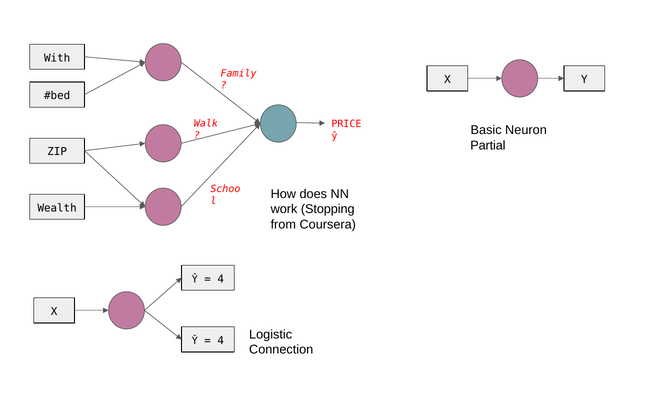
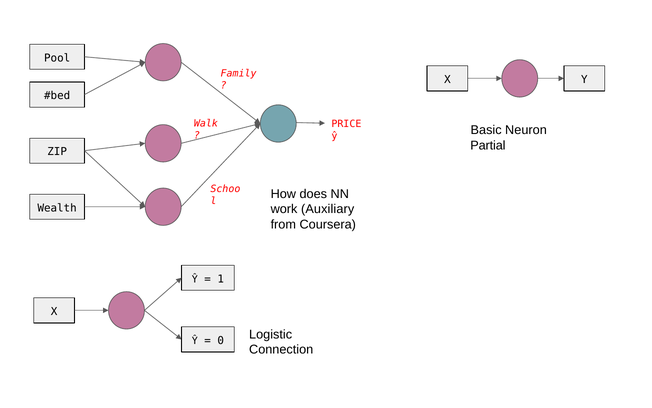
With: With -> Pool (57, 58)
Stopping: Stopping -> Auxiliary (328, 209)
4: 4 -> 1 (221, 279)
4: 4 -> 0 (221, 340)
